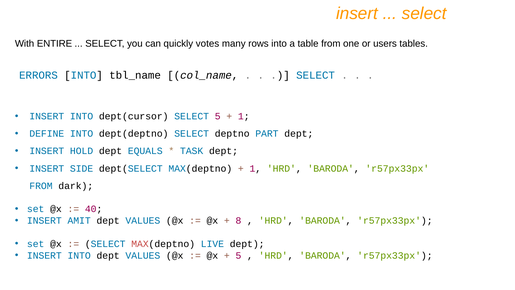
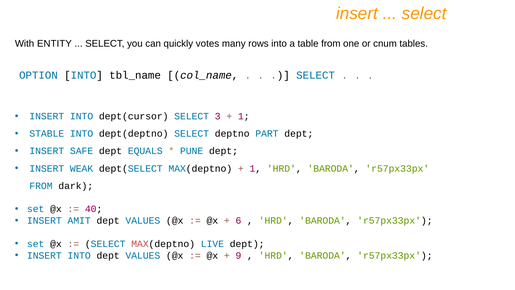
ENTIRE: ENTIRE -> ENTITY (54, 44)
users: users -> cnum (385, 44)
ERRORS: ERRORS -> OPTION (38, 75)
SELECT 5: 5 -> 3 (218, 116)
DEFINE: DEFINE -> STABLE (47, 134)
HOLD: HOLD -> SAFE (82, 151)
TASK: TASK -> PUNE (192, 151)
SIDE: SIDE -> WEAK (82, 168)
8: 8 -> 6 (238, 221)
5: 5 -> 9 (238, 255)
